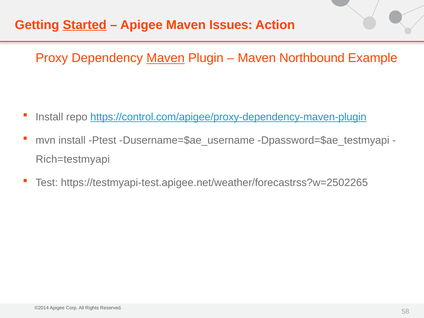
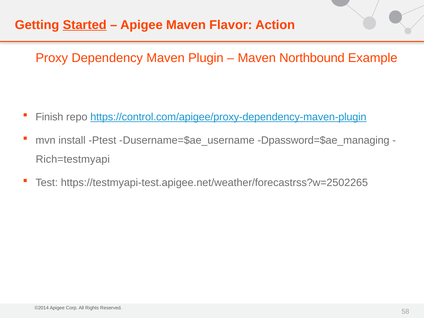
Issues: Issues -> Flavor (231, 25)
Maven underline: present -> none (166, 58)
Install: Install -> Finish (49, 117)
Dpassword=$ae_testmyapi: Dpassword=$ae_testmyapi -> Dpassword=$ae_managing (324, 140)
